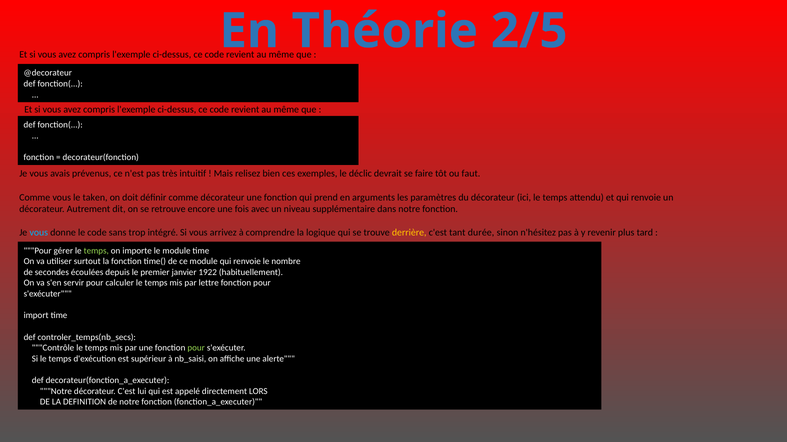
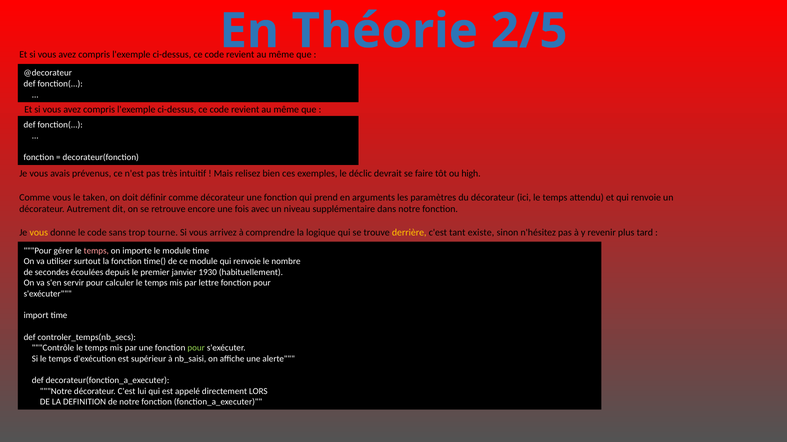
faut: faut -> high (471, 174)
vous colour: light blue -> yellow (39, 233)
intégré: intégré -> tourne (163, 233)
durée: durée -> existe (481, 233)
temps colour: light green -> pink (96, 251)
1922: 1922 -> 1930 (208, 273)
